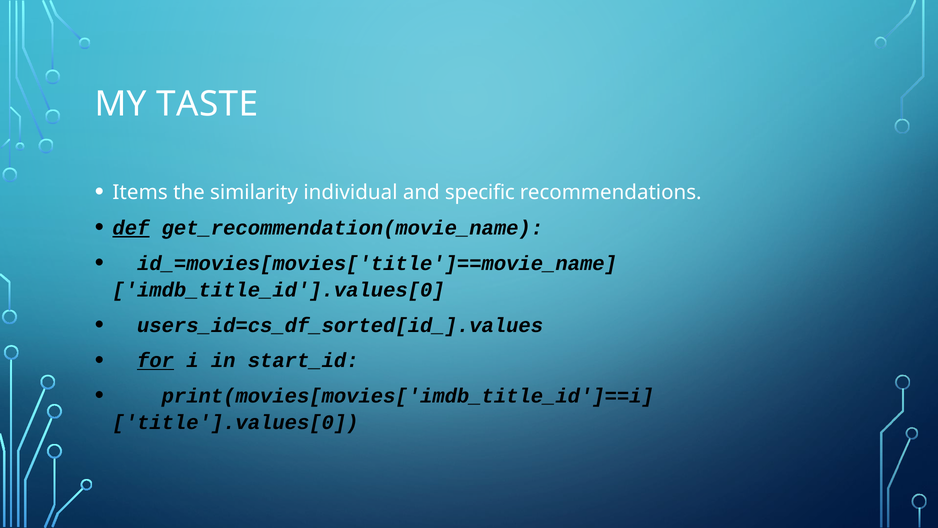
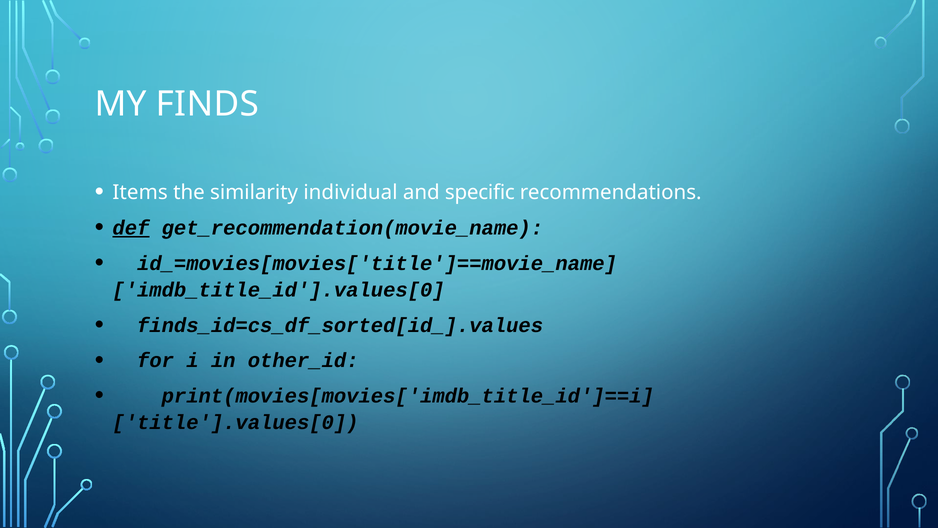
TASTE: TASTE -> FINDS (207, 104)
users_id=cs_df_sorted[id_].values: users_id=cs_df_sorted[id_].values -> finds_id=cs_df_sorted[id_].values (340, 325)
for underline: present -> none (156, 360)
start_id: start_id -> other_id (303, 360)
